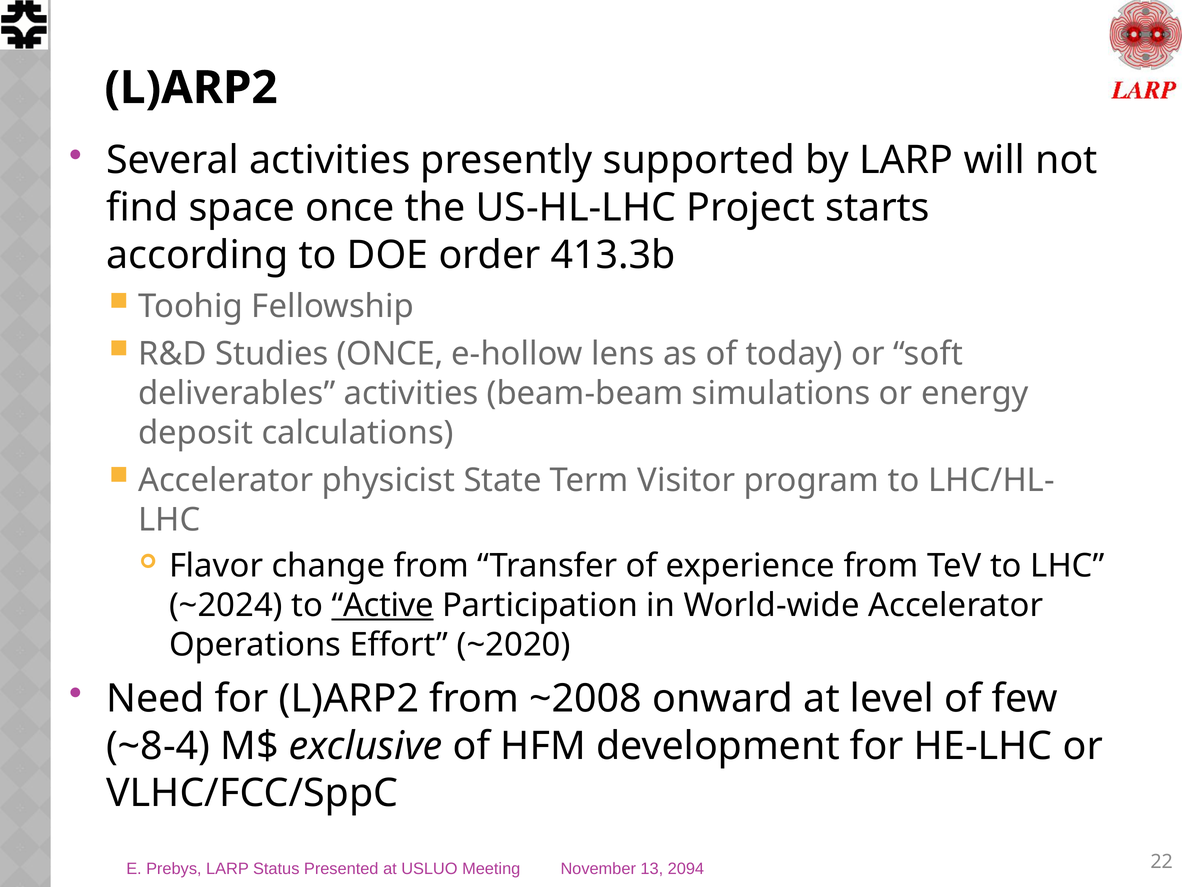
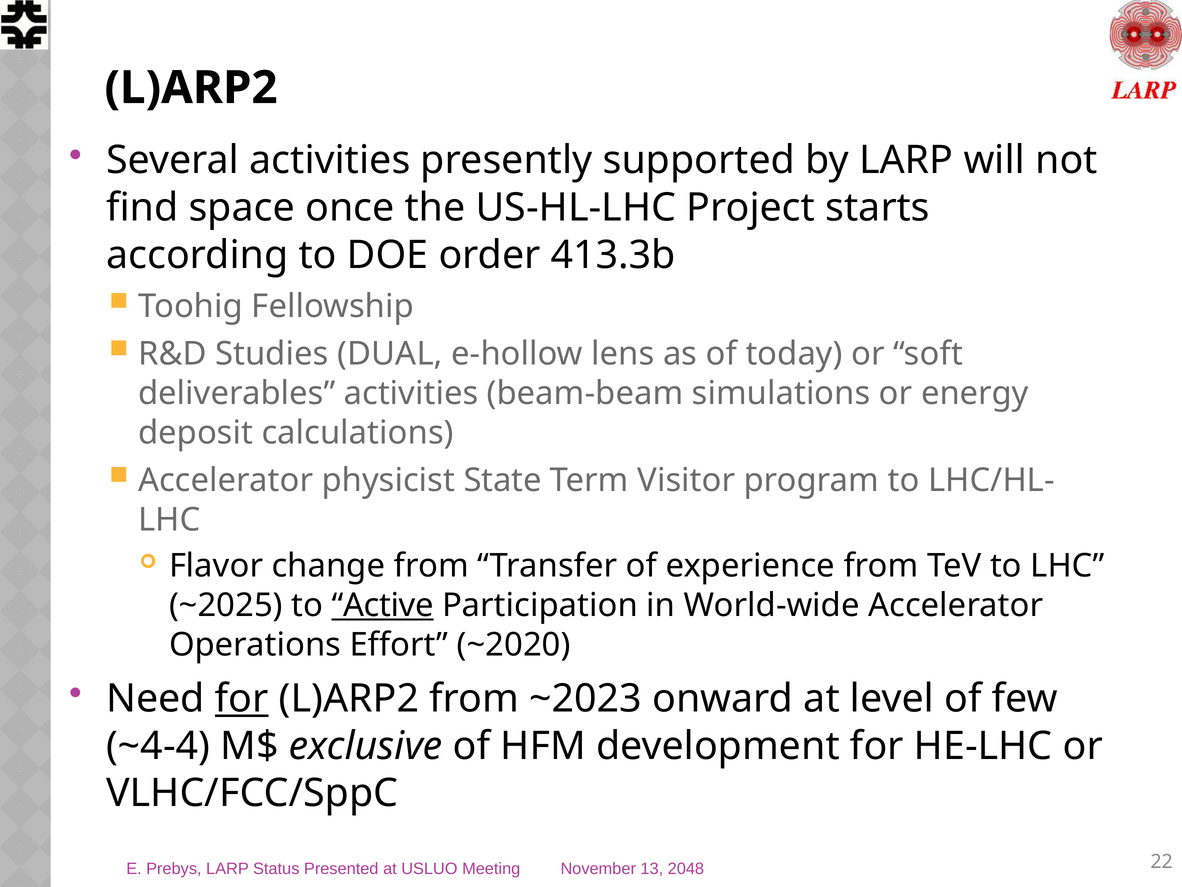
Studies ONCE: ONCE -> DUAL (390, 354)
~2024: ~2024 -> ~2025 (226, 605)
for underline: none -> present (242, 698)
~2008: ~2008 -> ~2023 (586, 698)
~8-4: ~8-4 -> ~4-4 (158, 746)
2094: 2094 -> 2048 (686, 868)
